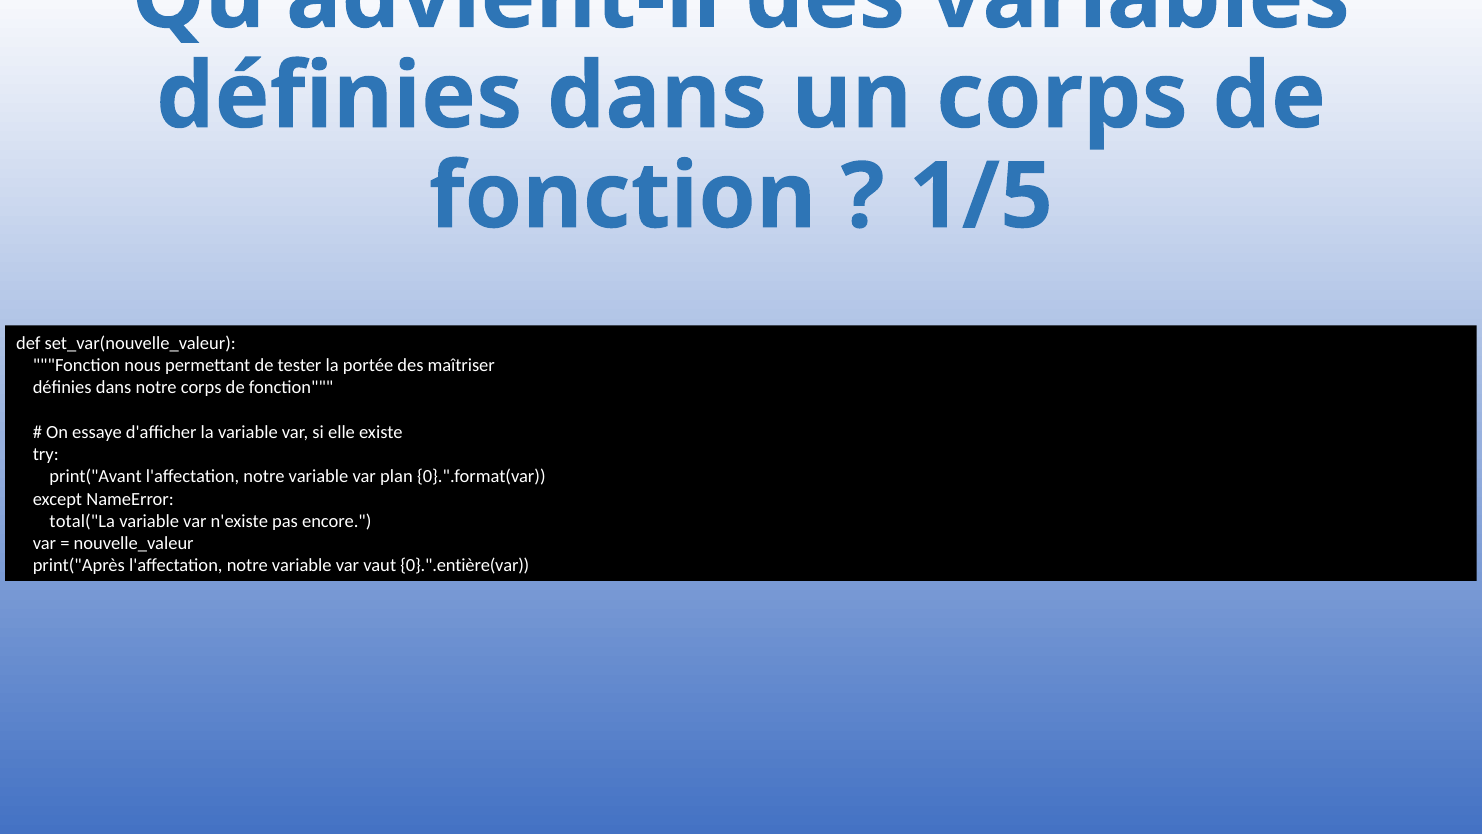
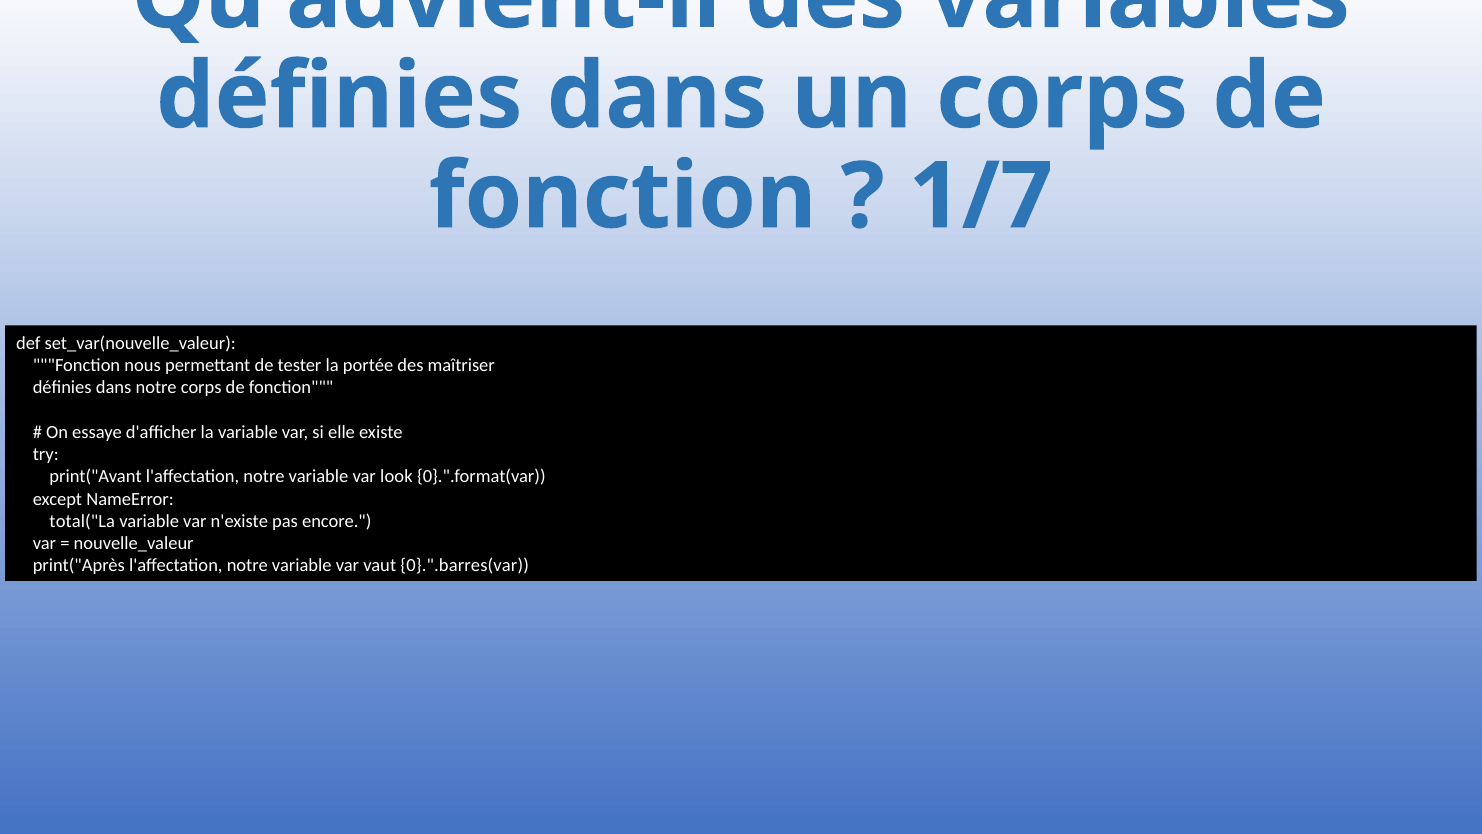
1/5: 1/5 -> 1/7 (981, 197)
plan: plan -> look (396, 477)
0}.".entière(var: 0}.".entière(var -> 0}.".barres(var (465, 565)
